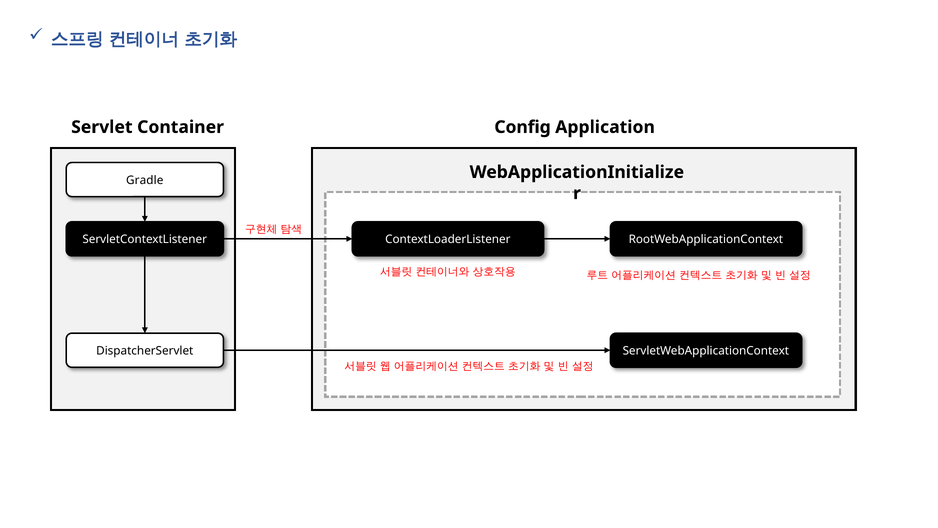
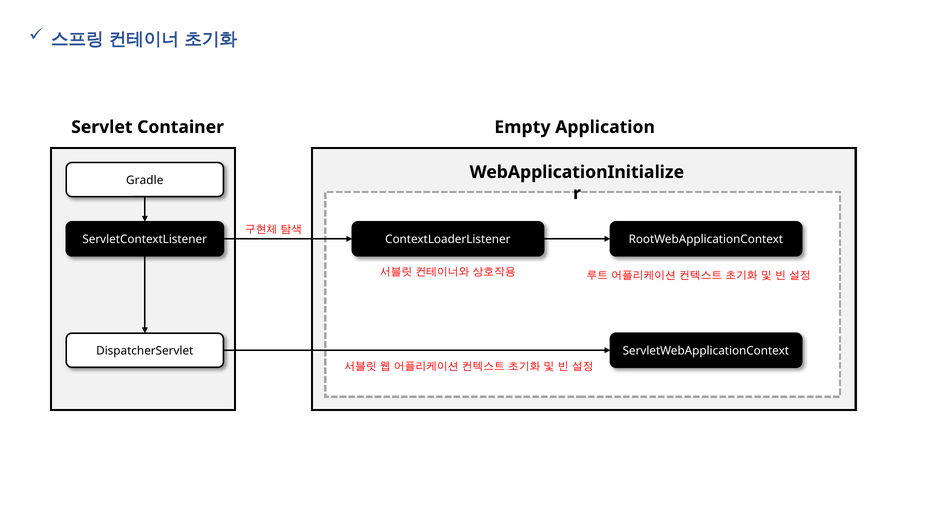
Config: Config -> Empty (522, 127)
